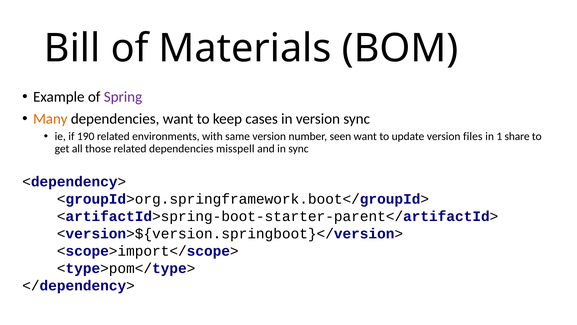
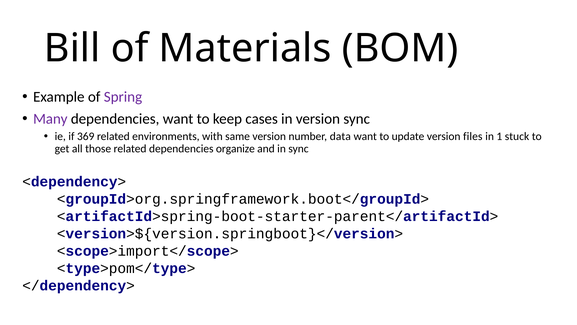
Many colour: orange -> purple (50, 119)
190: 190 -> 369 (86, 136)
seen: seen -> data (340, 136)
share: share -> stuck (517, 136)
misspell: misspell -> organize (235, 148)
